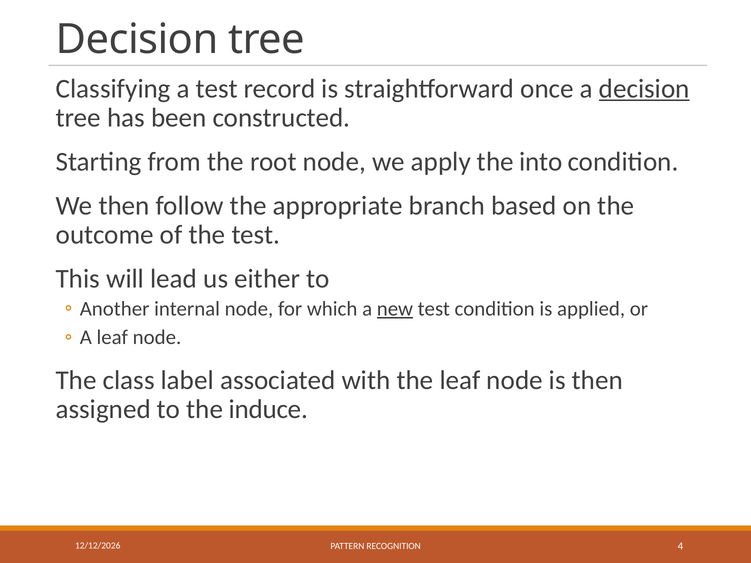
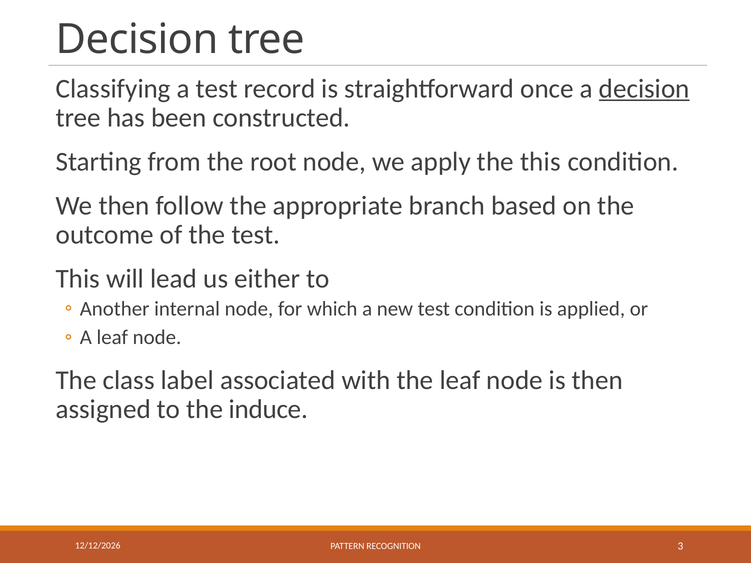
the into: into -> this (541, 162)
new underline: present -> none (395, 309)
4: 4 -> 3 (680, 546)
